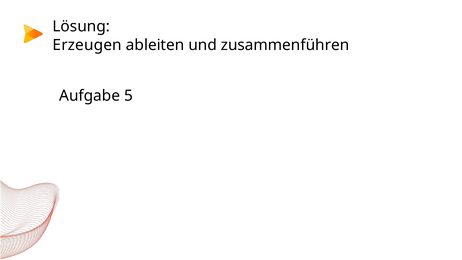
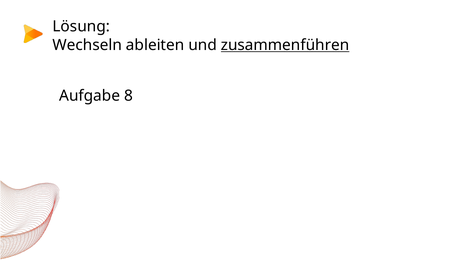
Erzeugen: Erzeugen -> Wechseln (87, 45)
zusammenführen underline: none -> present (285, 45)
5: 5 -> 8 (129, 96)
